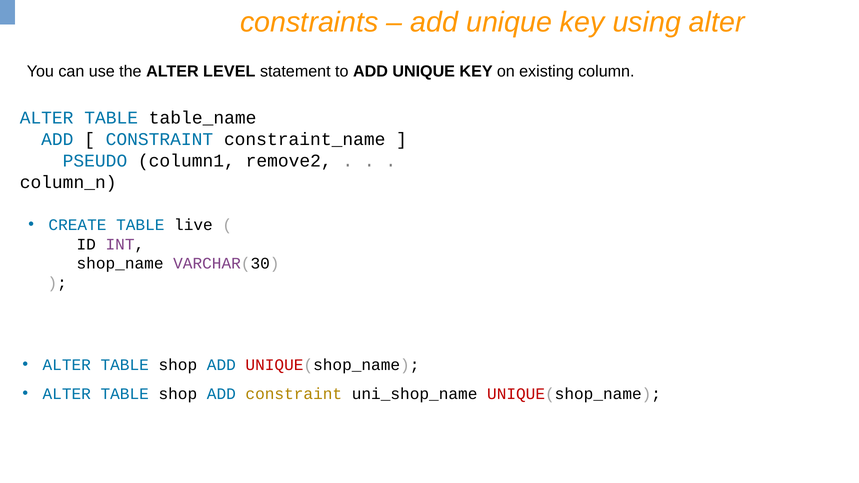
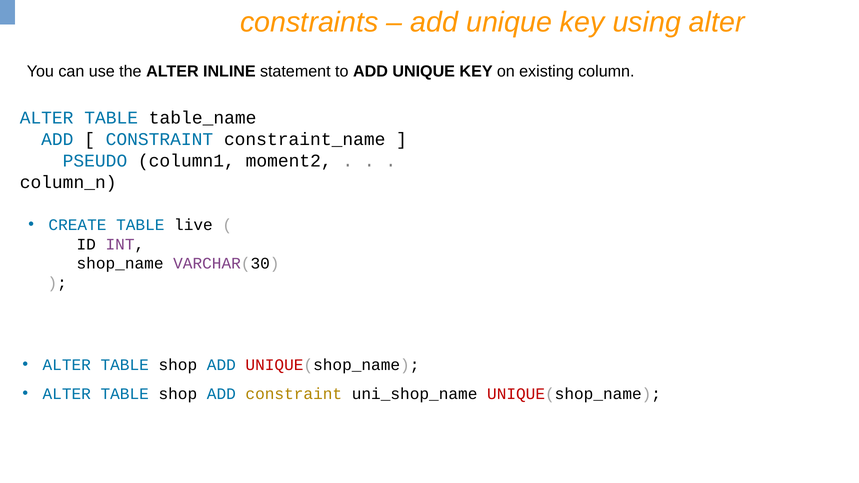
LEVEL: LEVEL -> INLINE (229, 72)
remove2: remove2 -> moment2 (289, 161)
